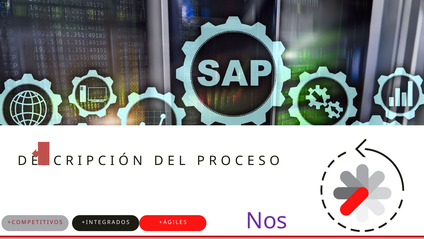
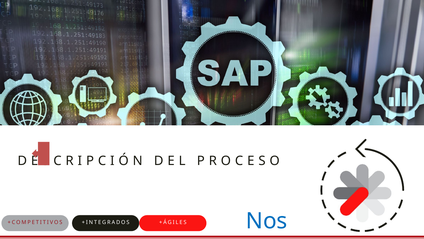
Nos colour: purple -> blue (267, 221)
